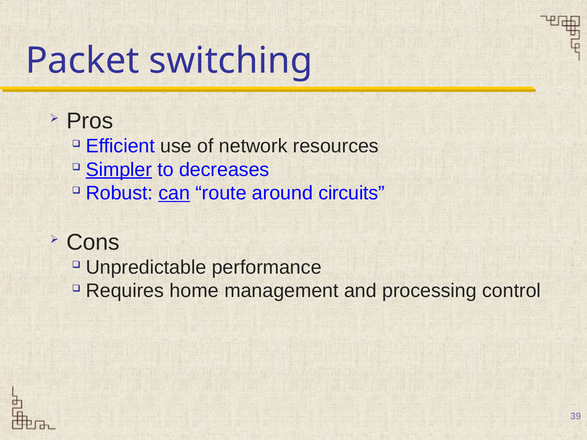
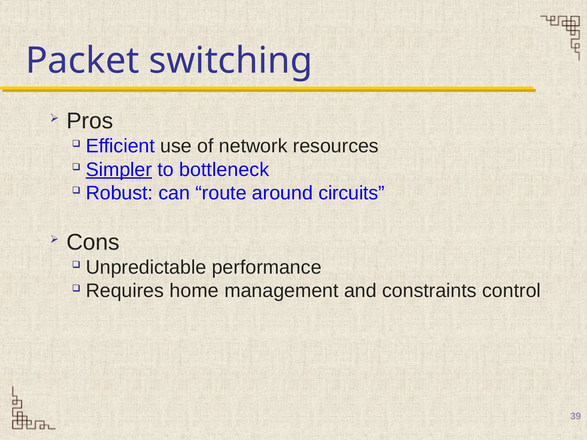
decreases: decreases -> bottleneck (224, 170)
can underline: present -> none (174, 193)
processing: processing -> constraints (429, 291)
